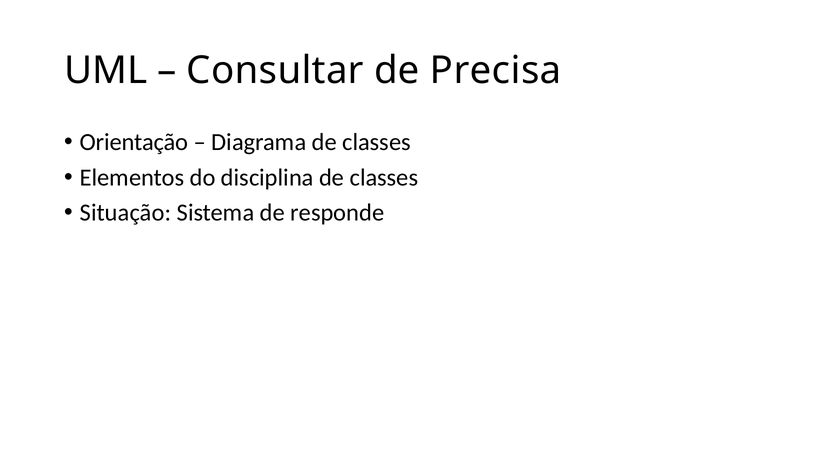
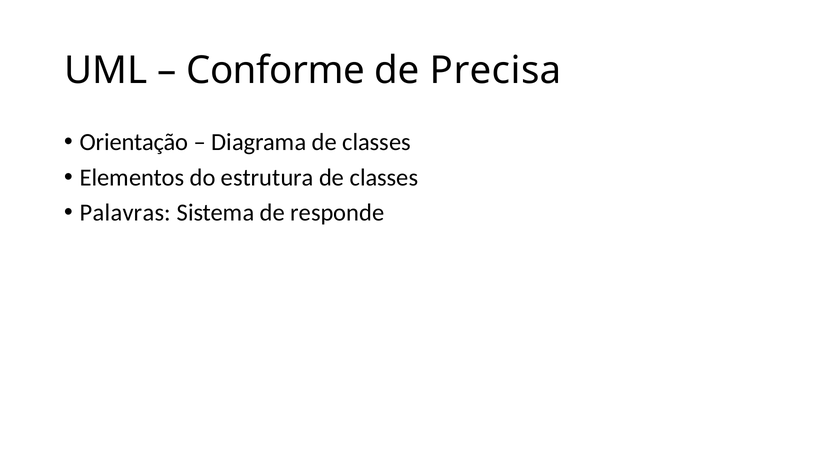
Consultar: Consultar -> Conforme (276, 71)
disciplina: disciplina -> estrutura (267, 177)
Situação: Situação -> Palavras (125, 212)
